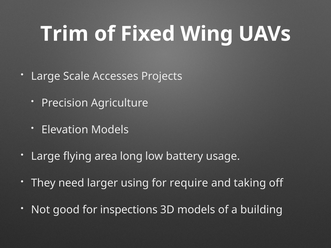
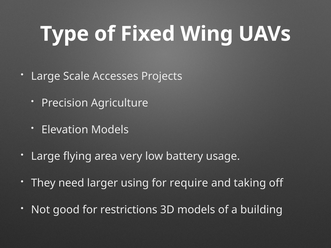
Trim: Trim -> Type (65, 34)
long: long -> very (131, 157)
inspections: inspections -> restrictions (129, 210)
